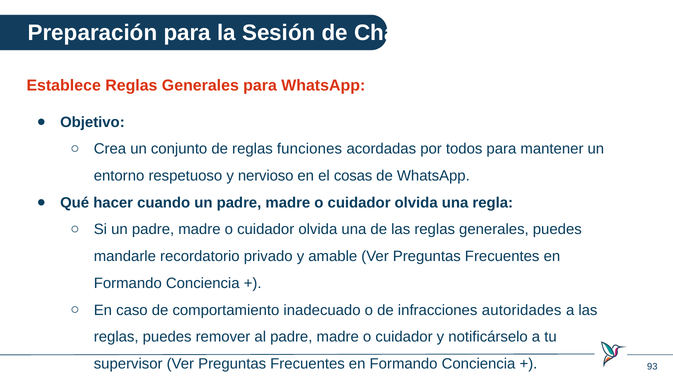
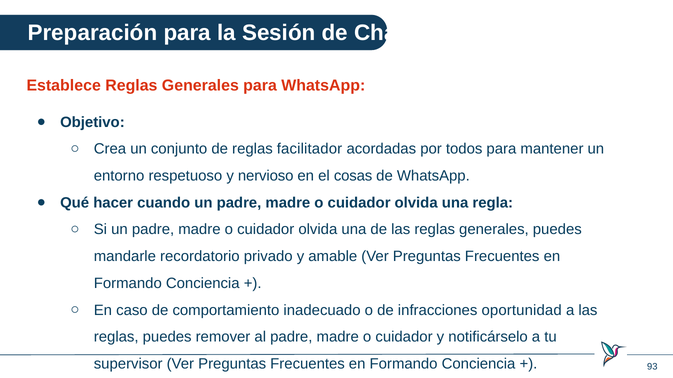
funciones: funciones -> facilitador (310, 149)
autoridades: autoridades -> oportunidad (522, 311)
